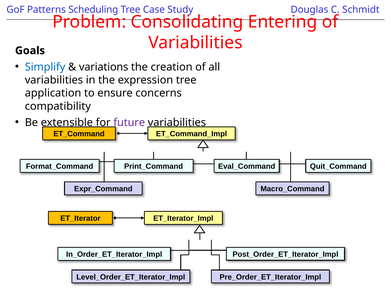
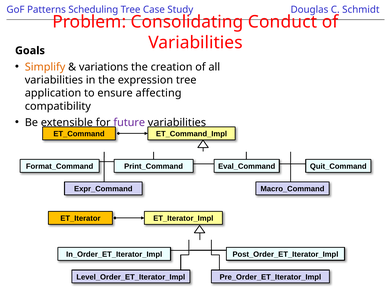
Entering: Entering -> Conduct (282, 22)
Simplify colour: blue -> orange (45, 67)
concerns: concerns -> affecting (159, 93)
